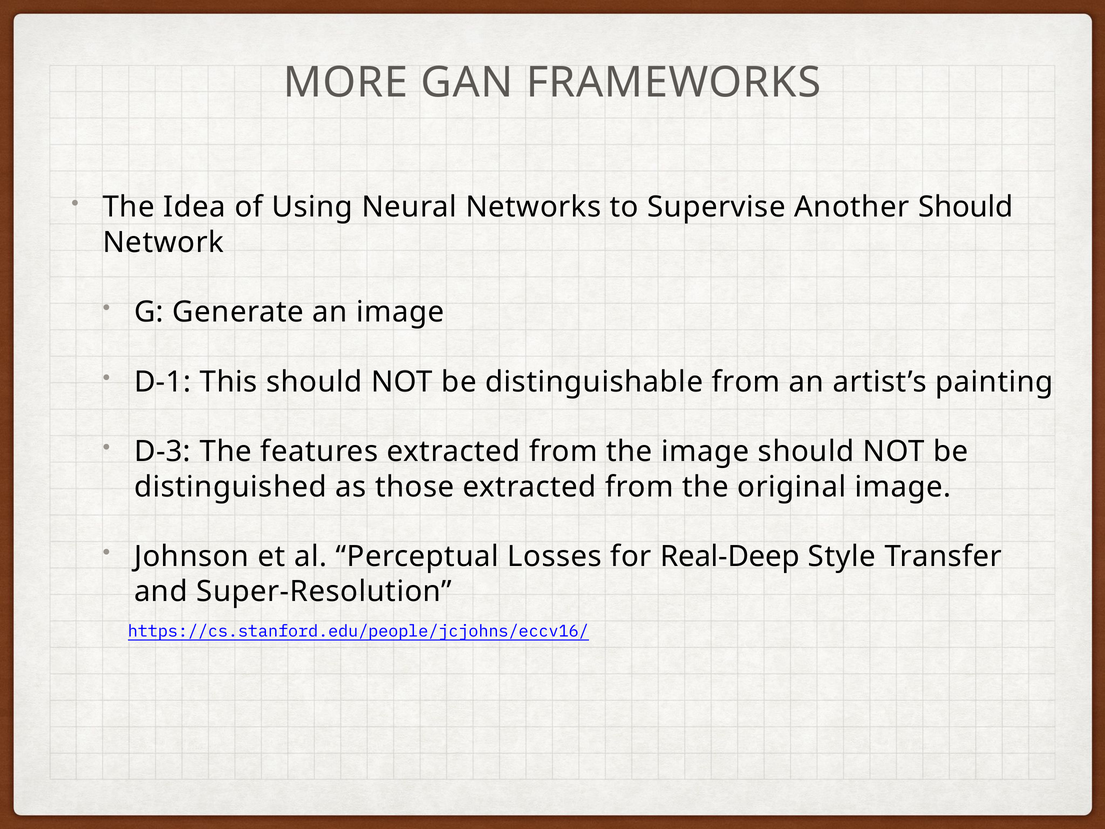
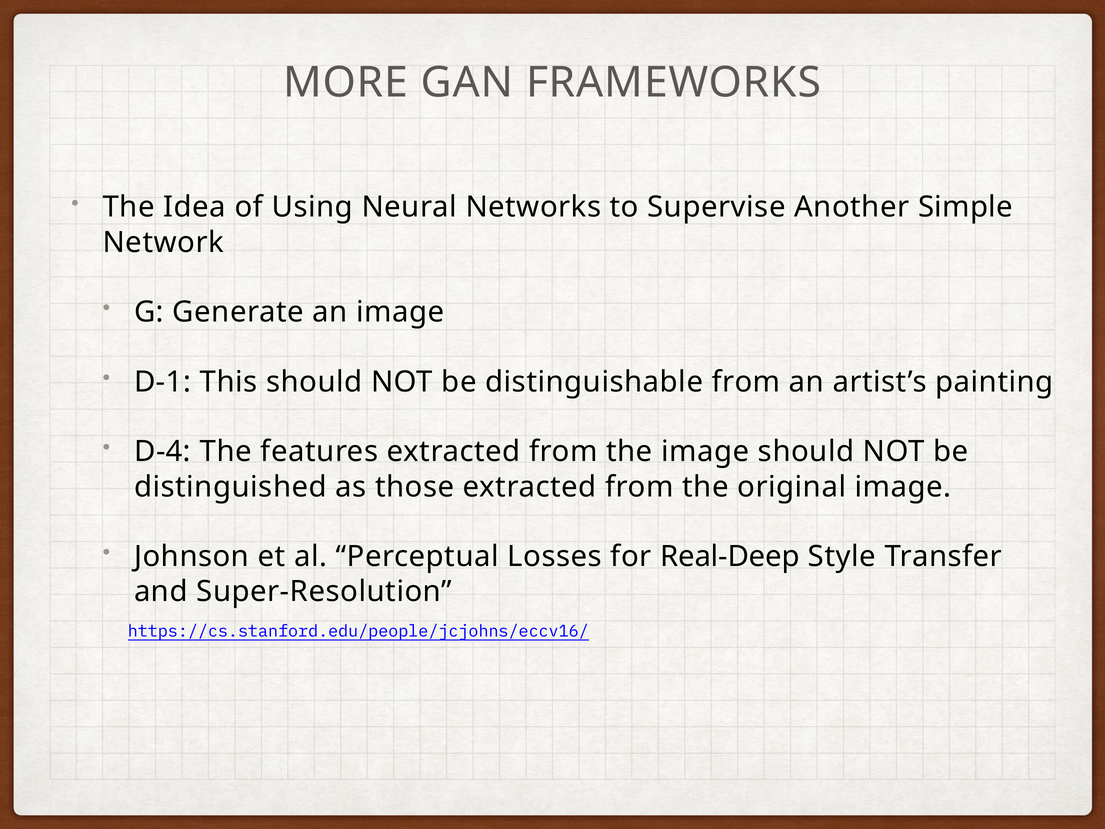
Another Should: Should -> Simple (965, 207)
D-3: D-3 -> D-4 (162, 452)
